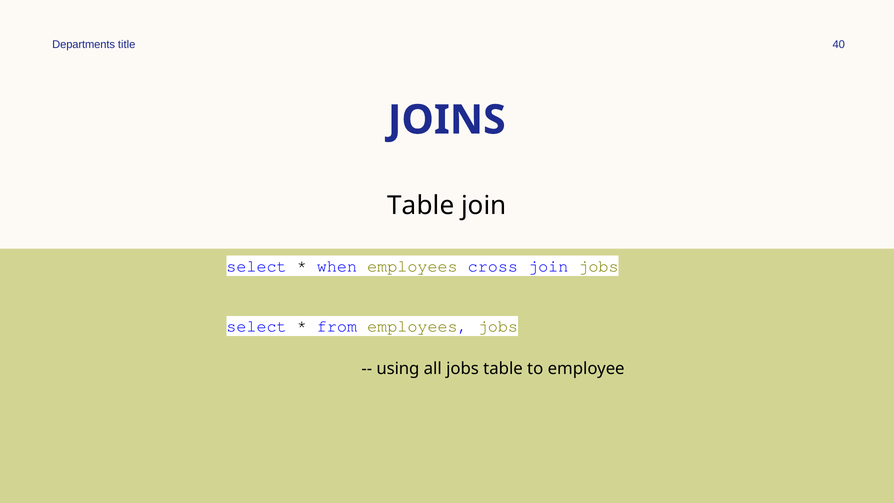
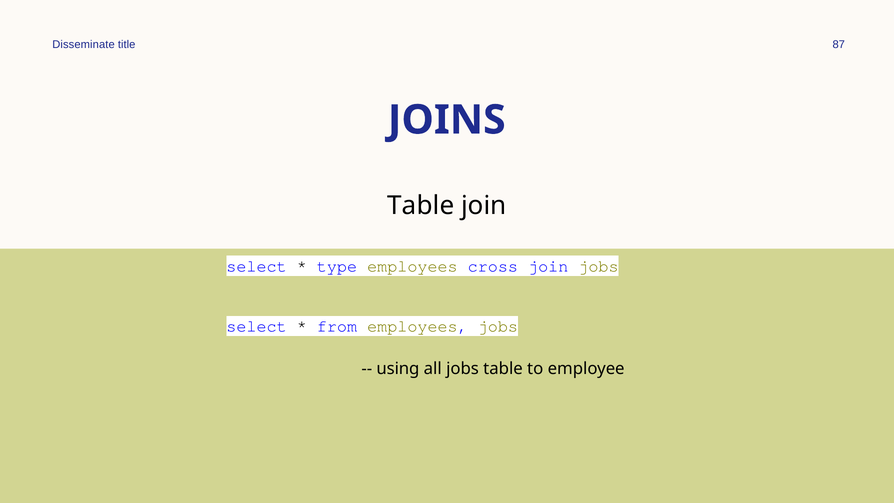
Departments: Departments -> Disseminate (84, 44)
40: 40 -> 87 (839, 44)
when: when -> type (337, 266)
